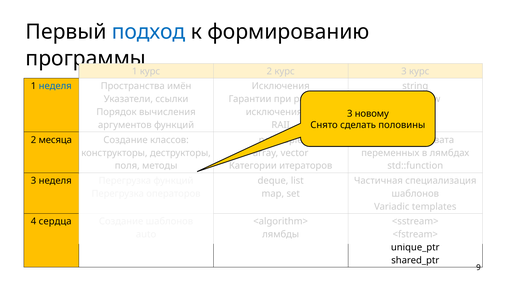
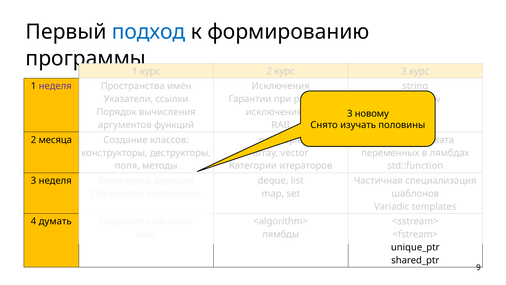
неделя colour: blue -> purple (55, 86)
сделать: сделать -> изучать (358, 125)
сердца: сердца -> думать (55, 221)
